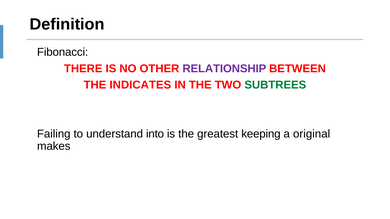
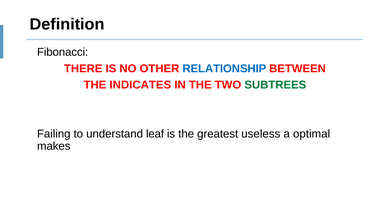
RELATIONSHIP colour: purple -> blue (224, 69)
into: into -> leaf (155, 134)
keeping: keeping -> useless (261, 134)
original: original -> optimal (312, 134)
